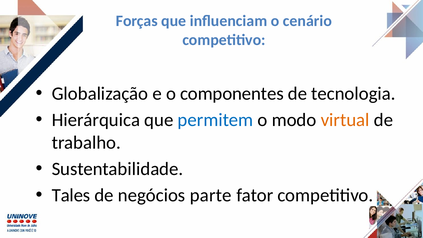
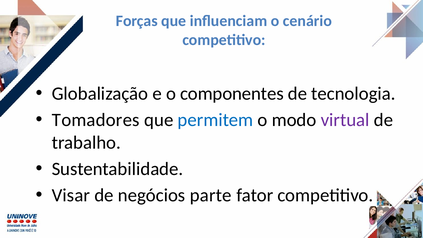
Hierárquica: Hierárquica -> Tomadores (96, 120)
virtual colour: orange -> purple (345, 120)
Tales: Tales -> Visar (71, 195)
